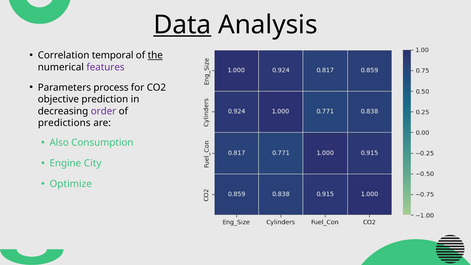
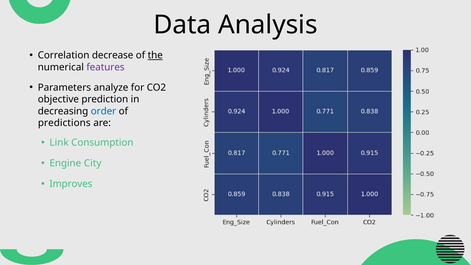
Data underline: present -> none (182, 25)
temporal: temporal -> decrease (113, 55)
process: process -> analyze (111, 88)
order colour: purple -> blue (103, 111)
Also: Also -> Link (59, 143)
Optimize: Optimize -> Improves (71, 184)
